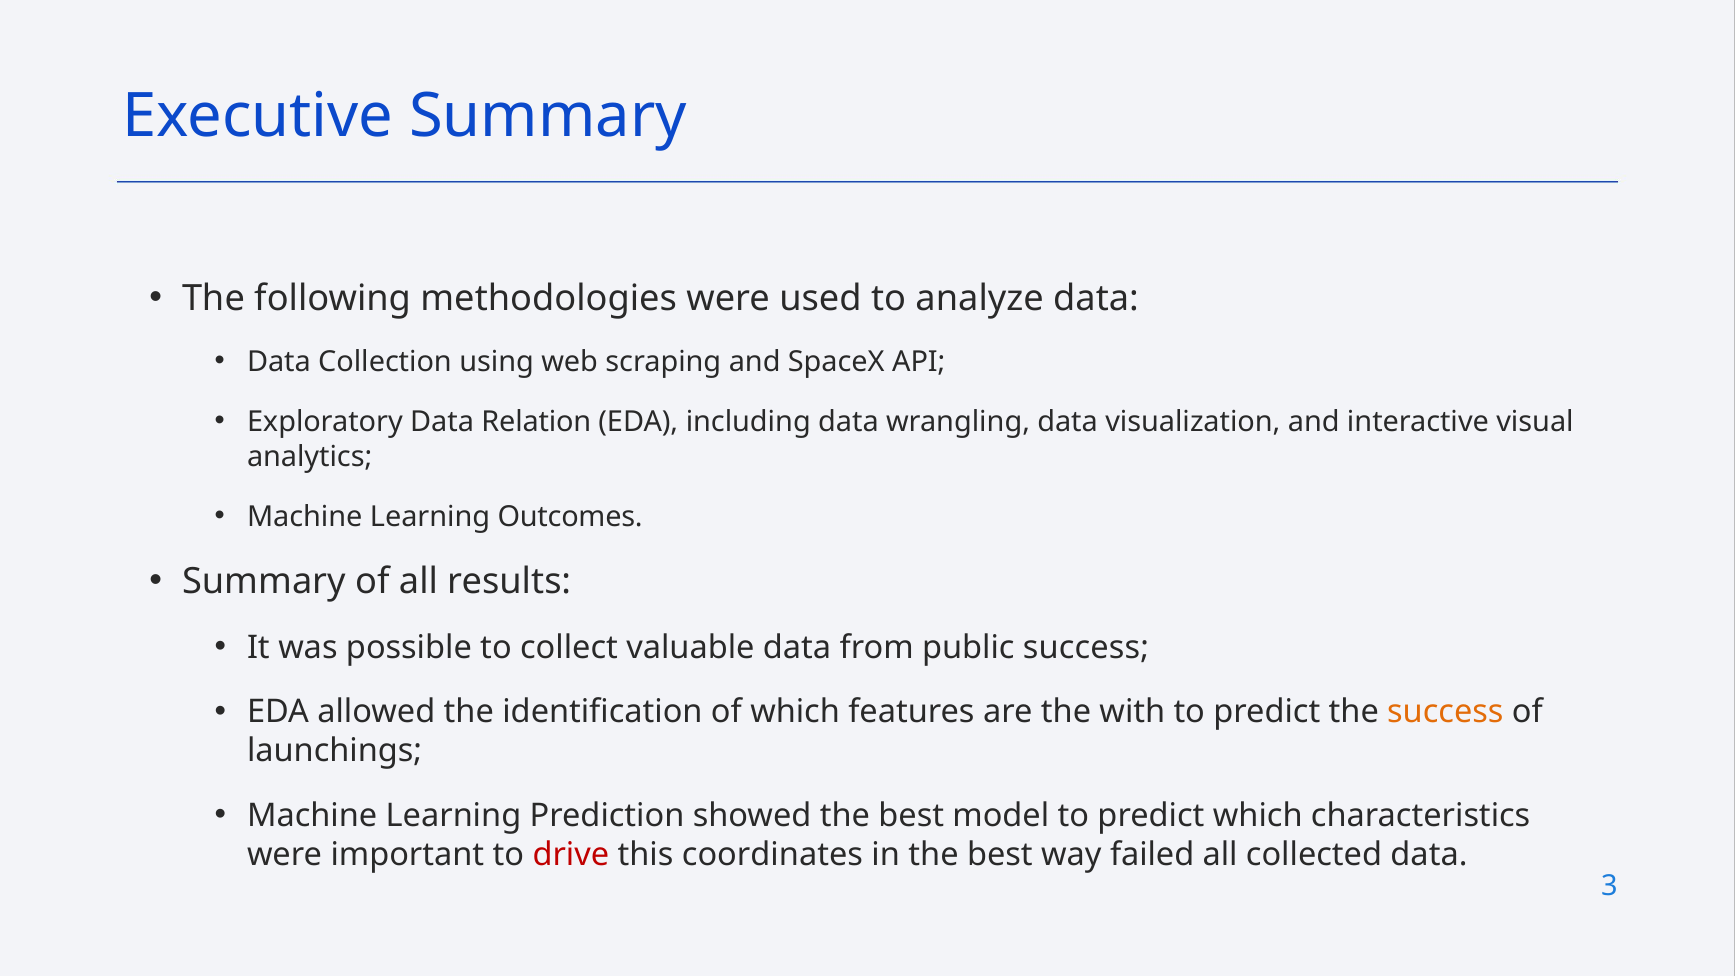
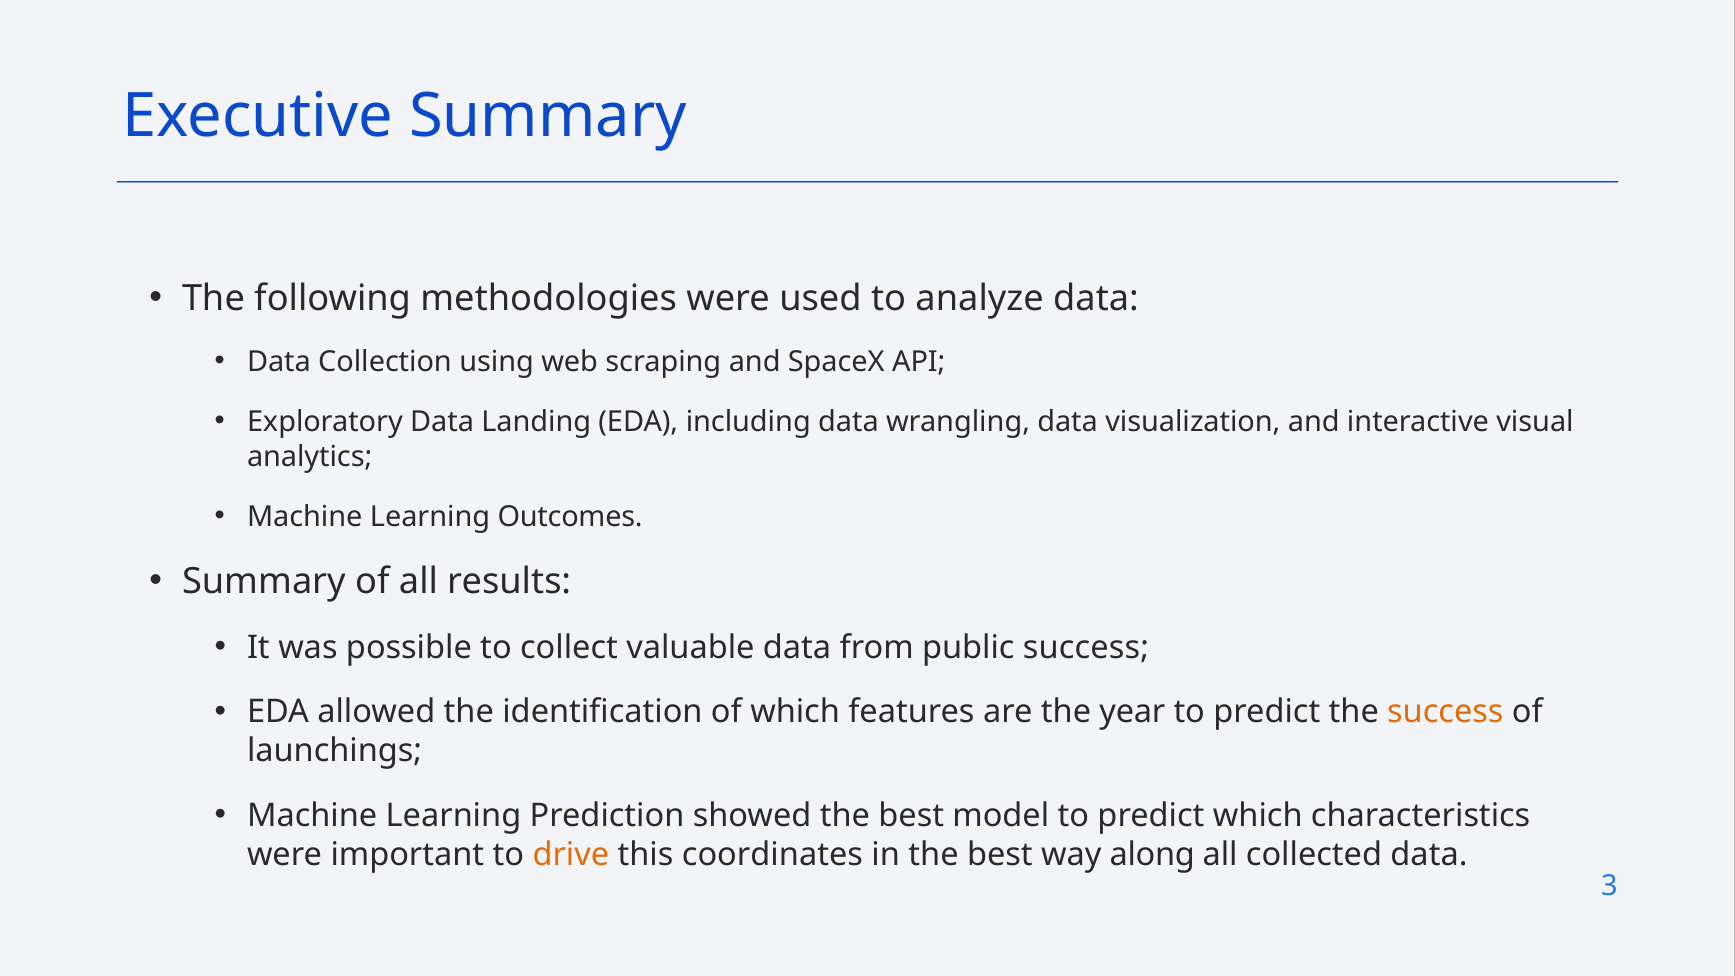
Relation: Relation -> Landing (536, 422)
with: with -> year (1132, 712)
drive colour: red -> orange (571, 855)
failed: failed -> along (1152, 855)
